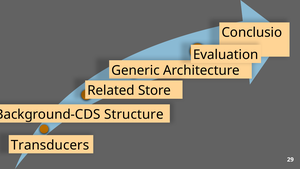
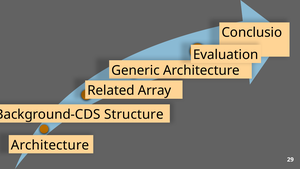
Store: Store -> Array (155, 90)
Transducers: Transducers -> Architecture (50, 145)
